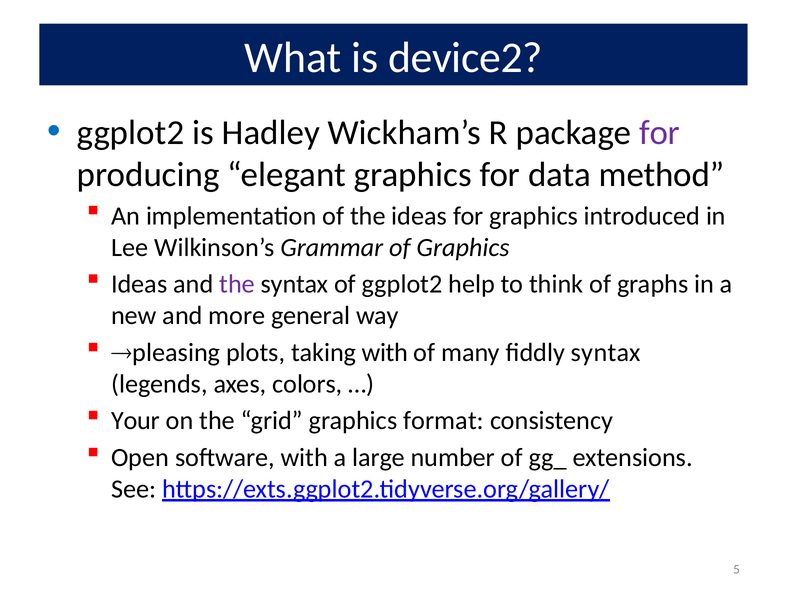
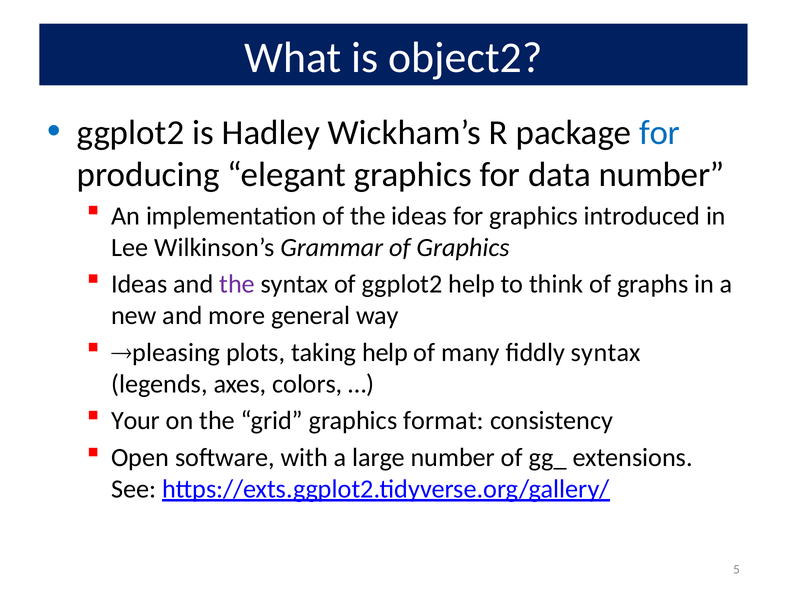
device2: device2 -> object2 (465, 57)
for colour: purple -> blue (660, 132)
data method: method -> number (662, 174)
taking with: with -> help (385, 352)
